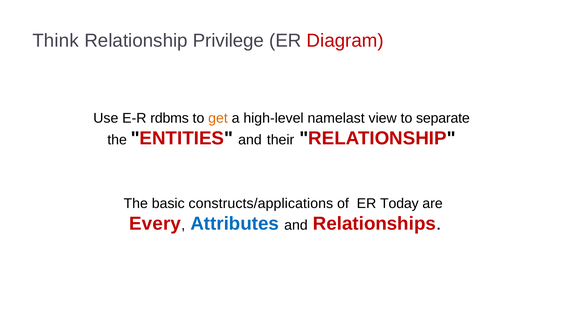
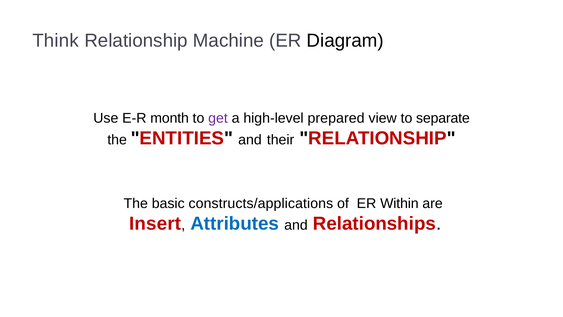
Privilege: Privilege -> Machine (228, 41)
Diagram colour: red -> black (345, 41)
rdbms: rdbms -> month (170, 118)
get colour: orange -> purple (218, 118)
namelast: namelast -> prepared (336, 118)
Today: Today -> Within (399, 203)
Every: Every -> Insert (155, 223)
